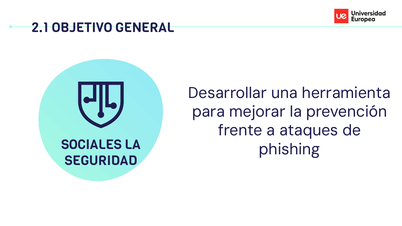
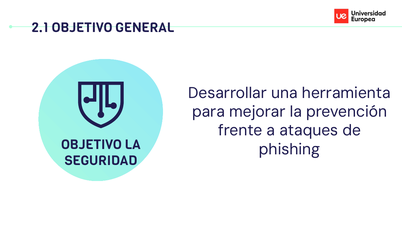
SOCIALES: SOCIALES -> OBJETIVO (91, 145)
